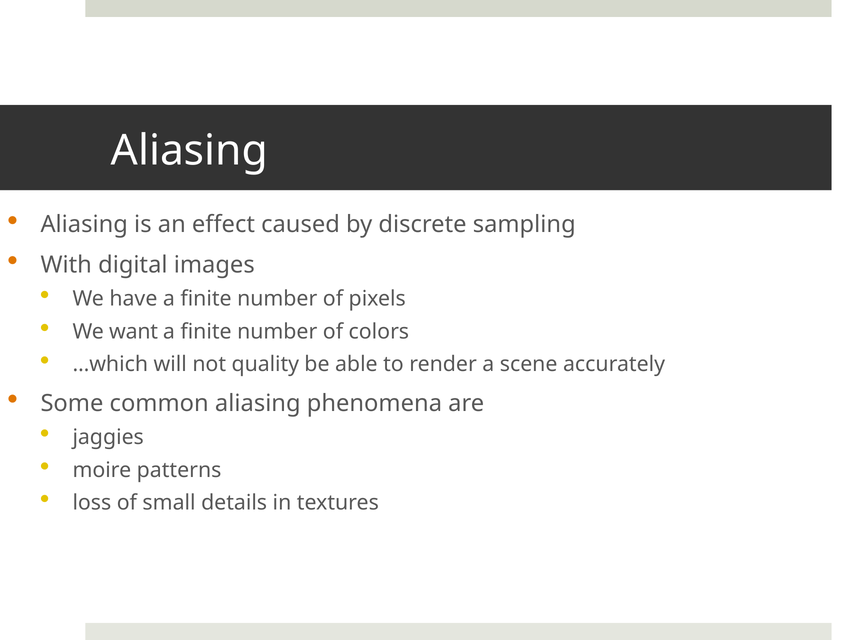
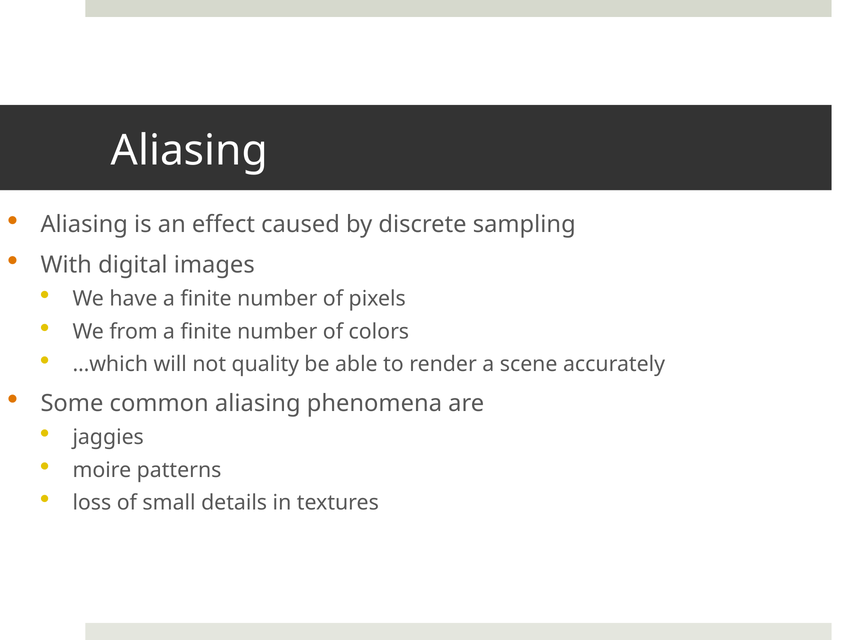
want: want -> from (134, 331)
